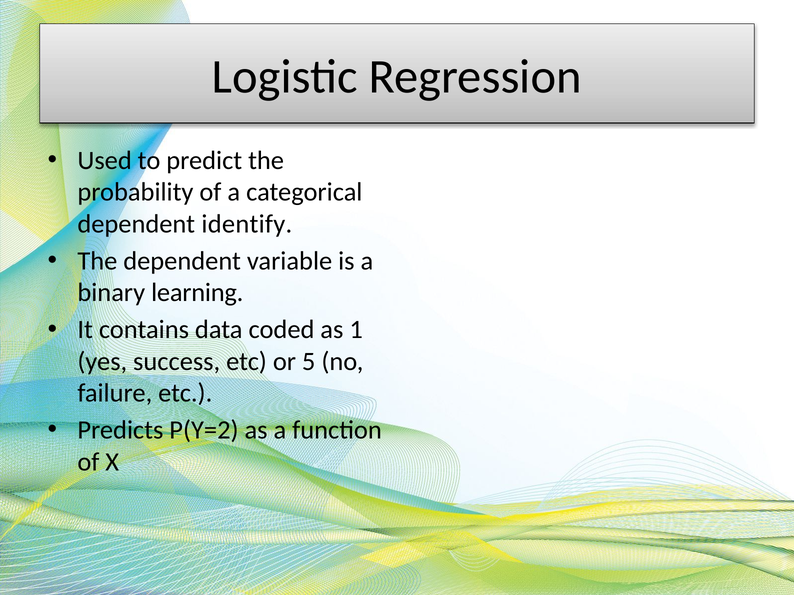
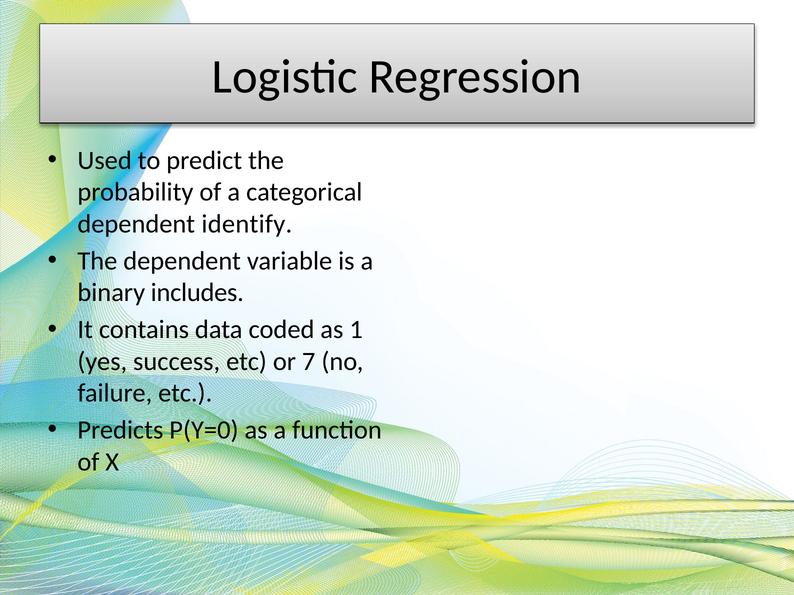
learning: learning -> includes (197, 293)
5: 5 -> 7 (309, 362)
P(Y=2: P(Y=2 -> P(Y=0 (204, 431)
